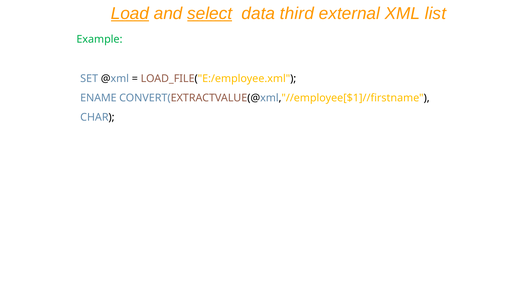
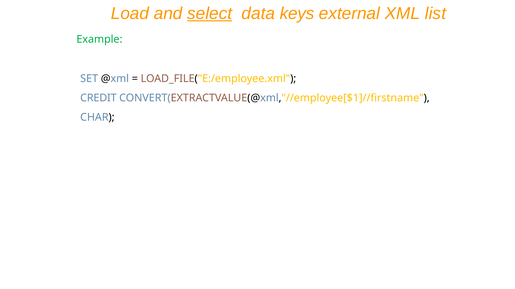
Load underline: present -> none (130, 13)
third: third -> keys (297, 13)
ENAME: ENAME -> CREDIT (98, 98)
